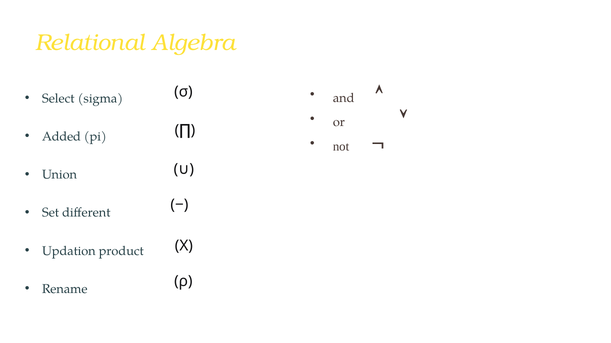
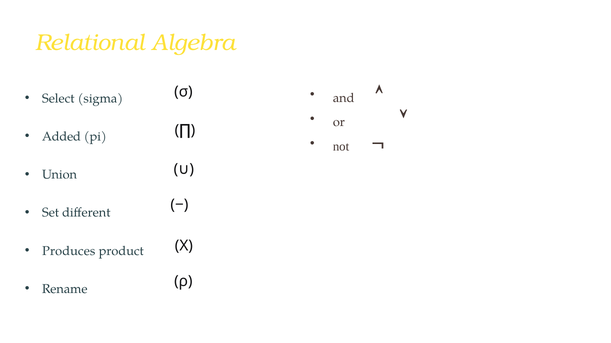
Updation: Updation -> Produces (69, 251)
